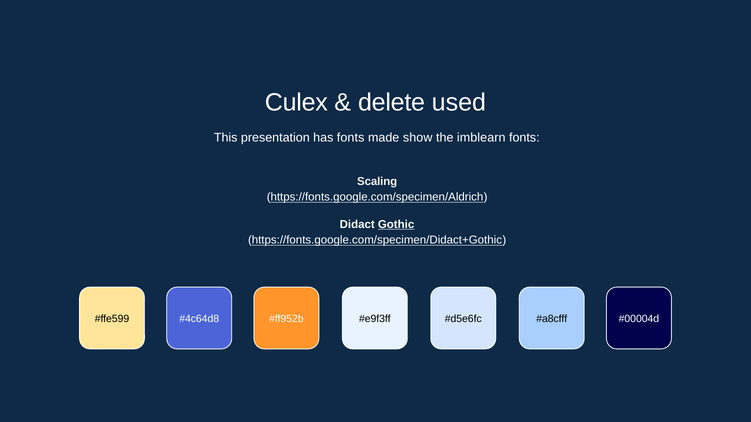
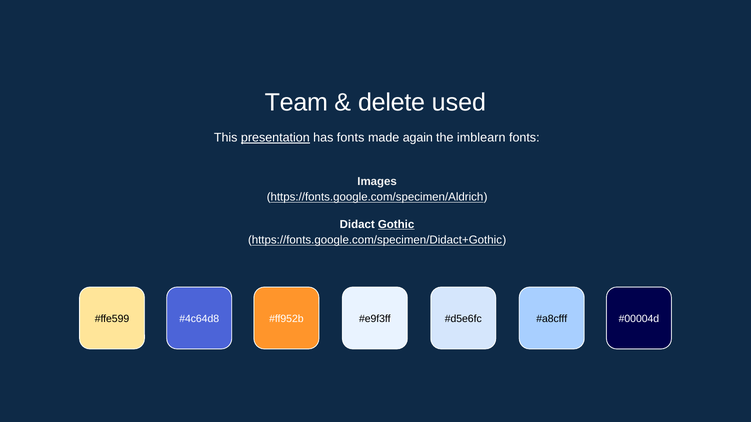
Culex: Culex -> Team (296, 103)
presentation underline: none -> present (275, 138)
show: show -> again (418, 138)
Scaling: Scaling -> Images (377, 181)
